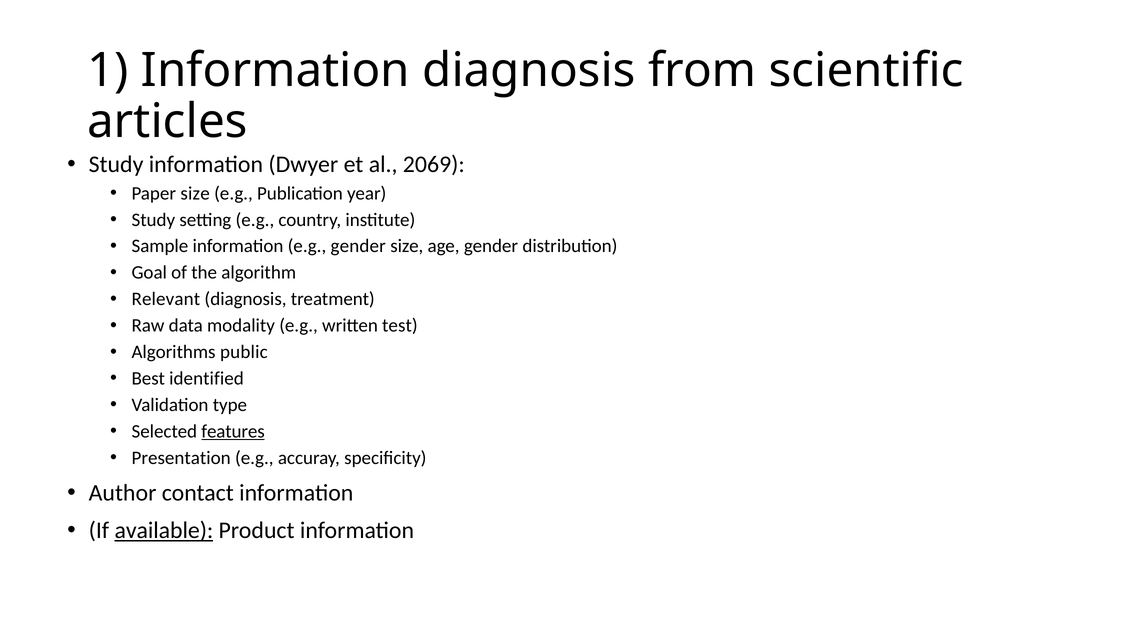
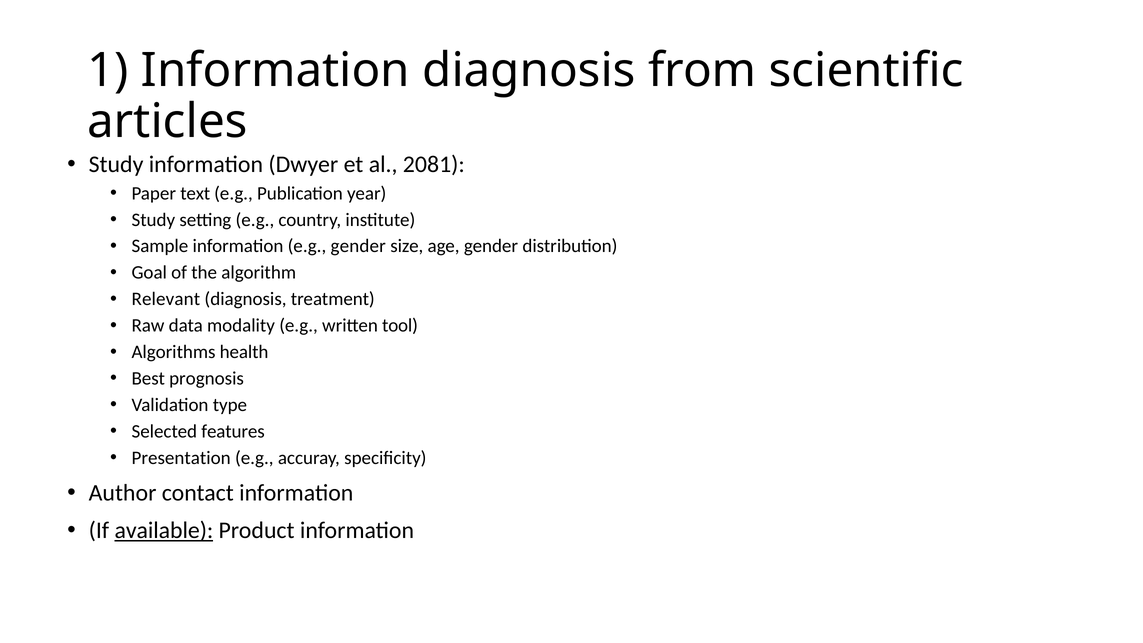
2069: 2069 -> 2081 (434, 164)
Paper size: size -> text (195, 193)
test: test -> tool (400, 326)
public: public -> health (244, 352)
identified: identified -> prognosis (207, 378)
features underline: present -> none (233, 431)
